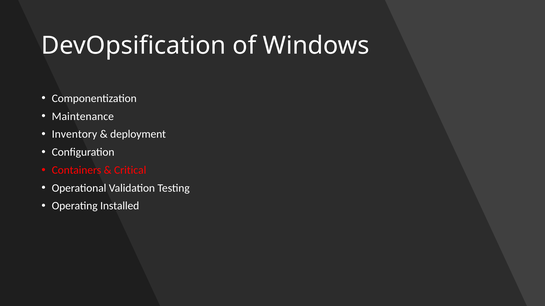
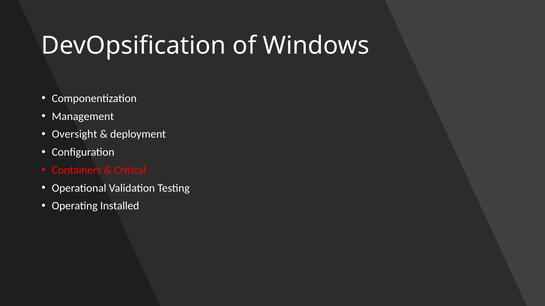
Maintenance: Maintenance -> Management (83, 116)
Inventory: Inventory -> Oversight (74, 134)
